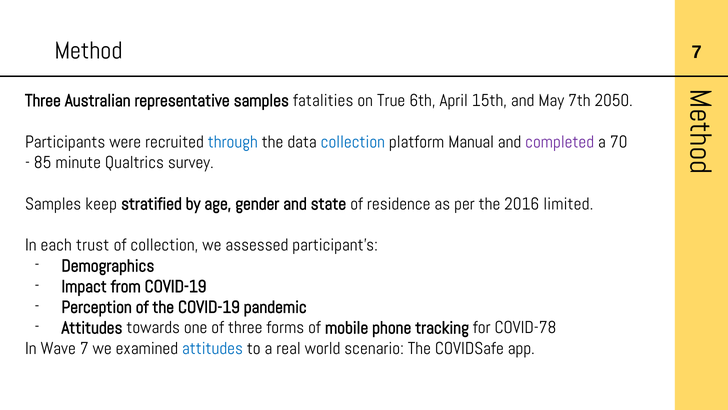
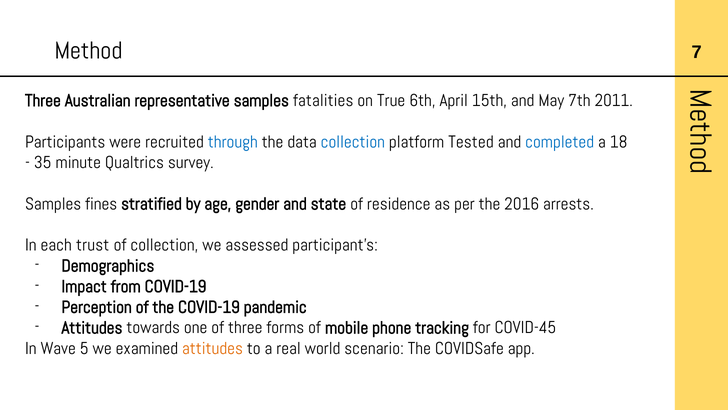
2050: 2050 -> 2011 (614, 100)
Manual: Manual -> Tested (471, 142)
completed colour: purple -> blue (560, 142)
70: 70 -> 18 (619, 142)
85: 85 -> 35 (43, 162)
keep: keep -> fines (101, 204)
limited: limited -> arrests (568, 204)
COVID-78: COVID-78 -> COVID-45 (525, 327)
Wave 7: 7 -> 5 (84, 348)
attitudes colour: blue -> orange (212, 348)
